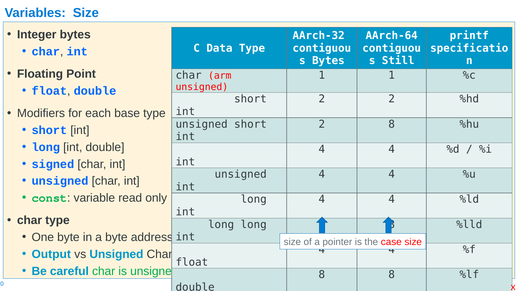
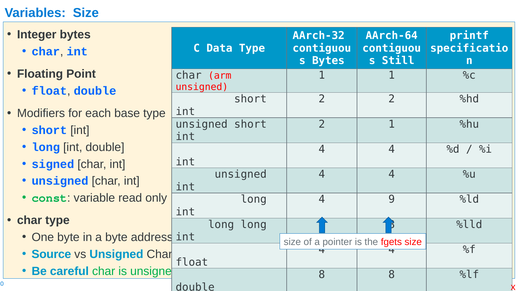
2 8: 8 -> 1 (392, 124)
4: 4 -> 9 (392, 200)
case: case -> fgets (391, 242)
Output: Output -> Source (51, 255)
